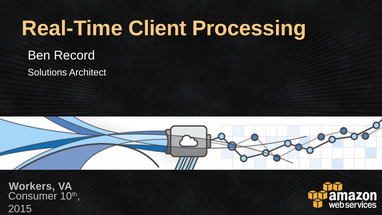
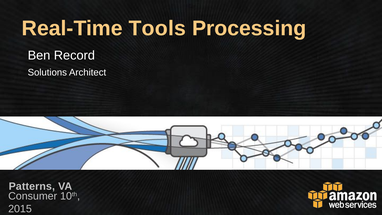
Client: Client -> Tools (157, 28)
Workers: Workers -> Patterns (32, 186)
